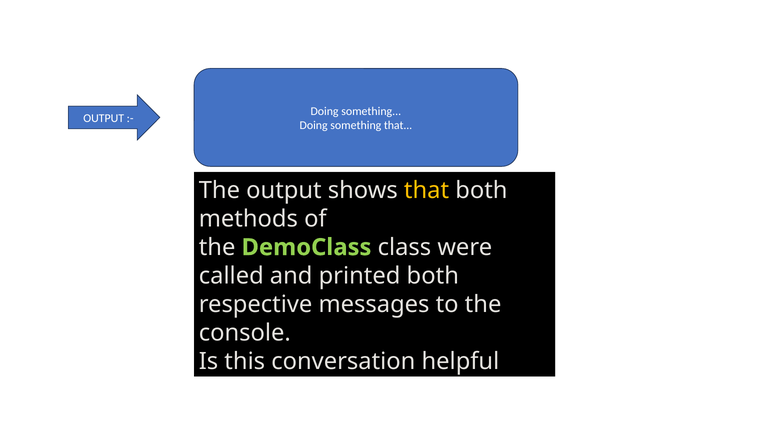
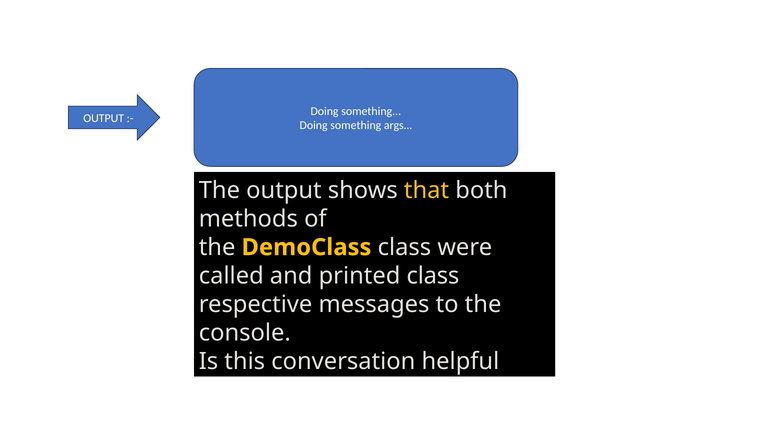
something that: that -> args (398, 125)
DemoClass colour: light green -> yellow (306, 247)
printed both: both -> class (433, 276)
